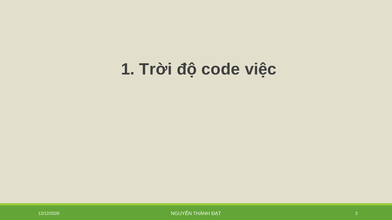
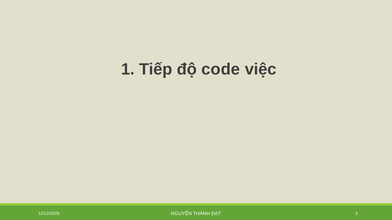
Trời: Trời -> Tiếp (156, 69)
